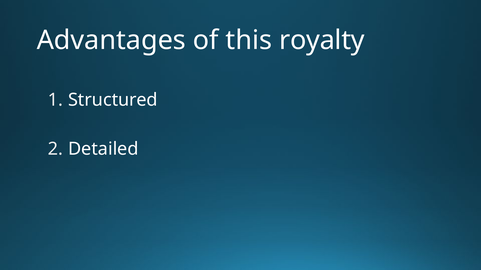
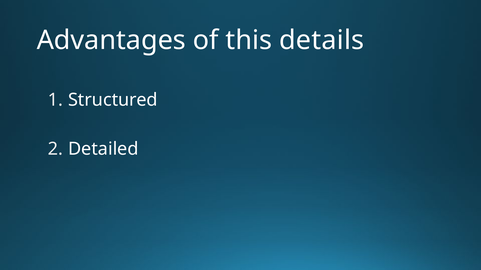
royalty: royalty -> details (322, 40)
